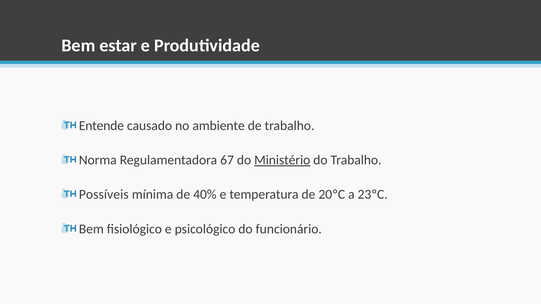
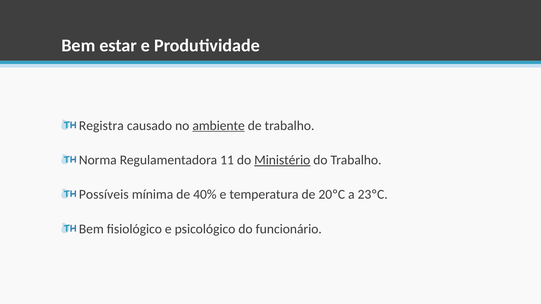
Entende: Entende -> Registra (101, 126)
ambiente underline: none -> present (219, 126)
67: 67 -> 11 (227, 160)
